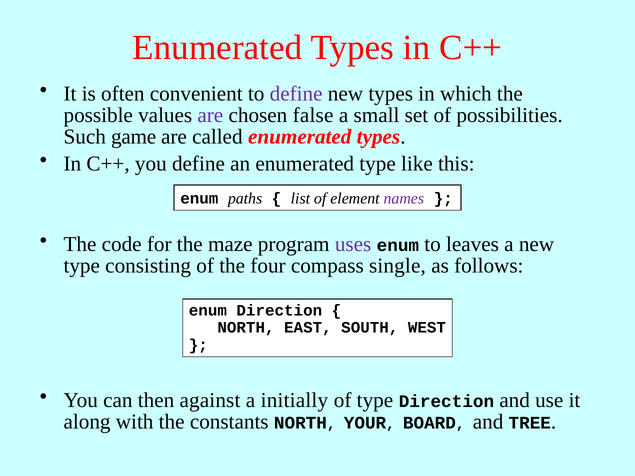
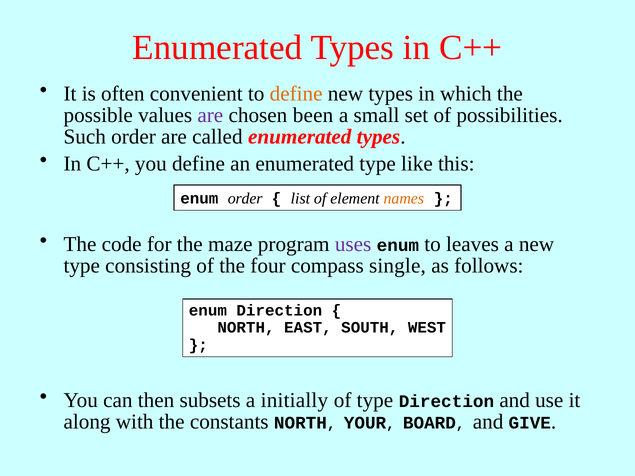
define colour: purple -> orange (296, 94)
false: false -> been (313, 115)
Such game: game -> order (134, 137)
enum paths: paths -> order (245, 199)
names colour: purple -> orange (404, 199)
against: against -> subsets (210, 400)
TREE: TREE -> GIVE (530, 423)
